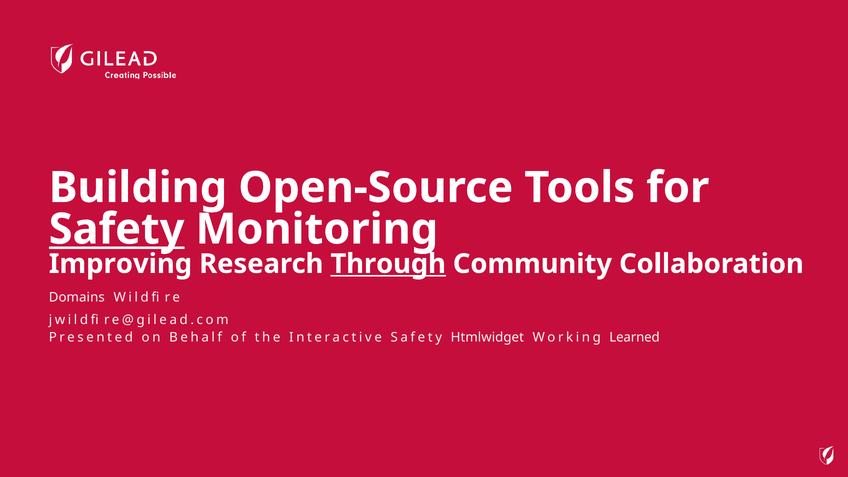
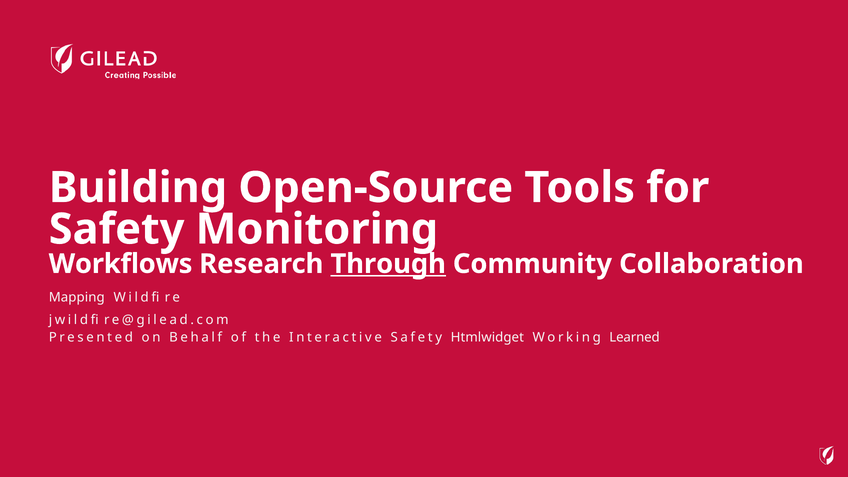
Safety underline: present -> none (117, 229)
Improving: Improving -> Workflows (121, 264)
Domains: Domains -> Mapping (77, 297)
